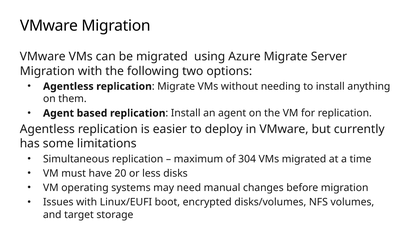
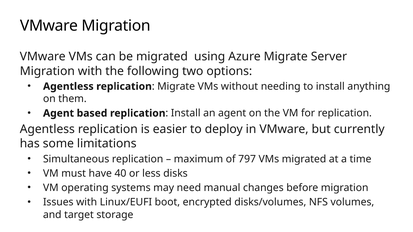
304: 304 -> 797 (247, 159)
20: 20 -> 40 (120, 174)
